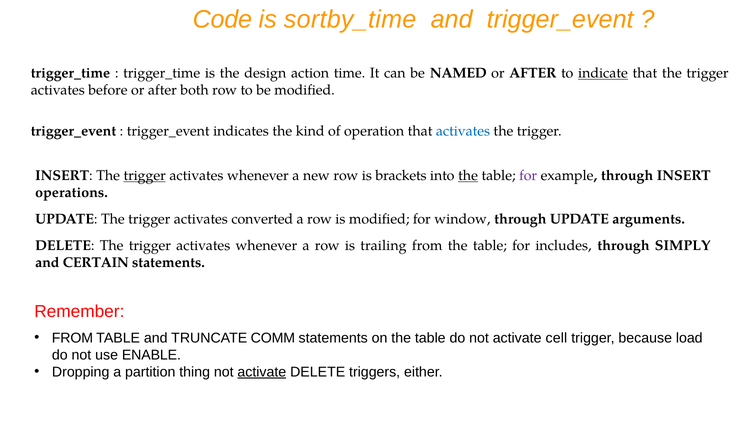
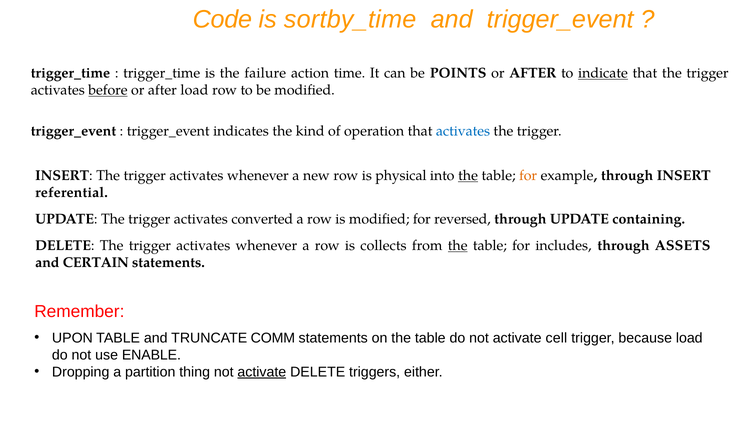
design: design -> failure (265, 73)
NAMED: NAMED -> POINTS (458, 73)
before underline: none -> present (108, 90)
after both: both -> load (194, 90)
trigger underline: present -> none (145, 176)
brackets: brackets -> physical (401, 176)
for colour: purple -> orange (528, 176)
operations: operations -> referential (72, 193)
window: window -> reversed (462, 219)
arguments: arguments -> containing (649, 219)
trailing: trailing -> collects (383, 245)
the underline: none -> present (458, 245)
SIMPLY: SIMPLY -> ASSETS (683, 245)
FROM: FROM -> UPON (72, 338)
